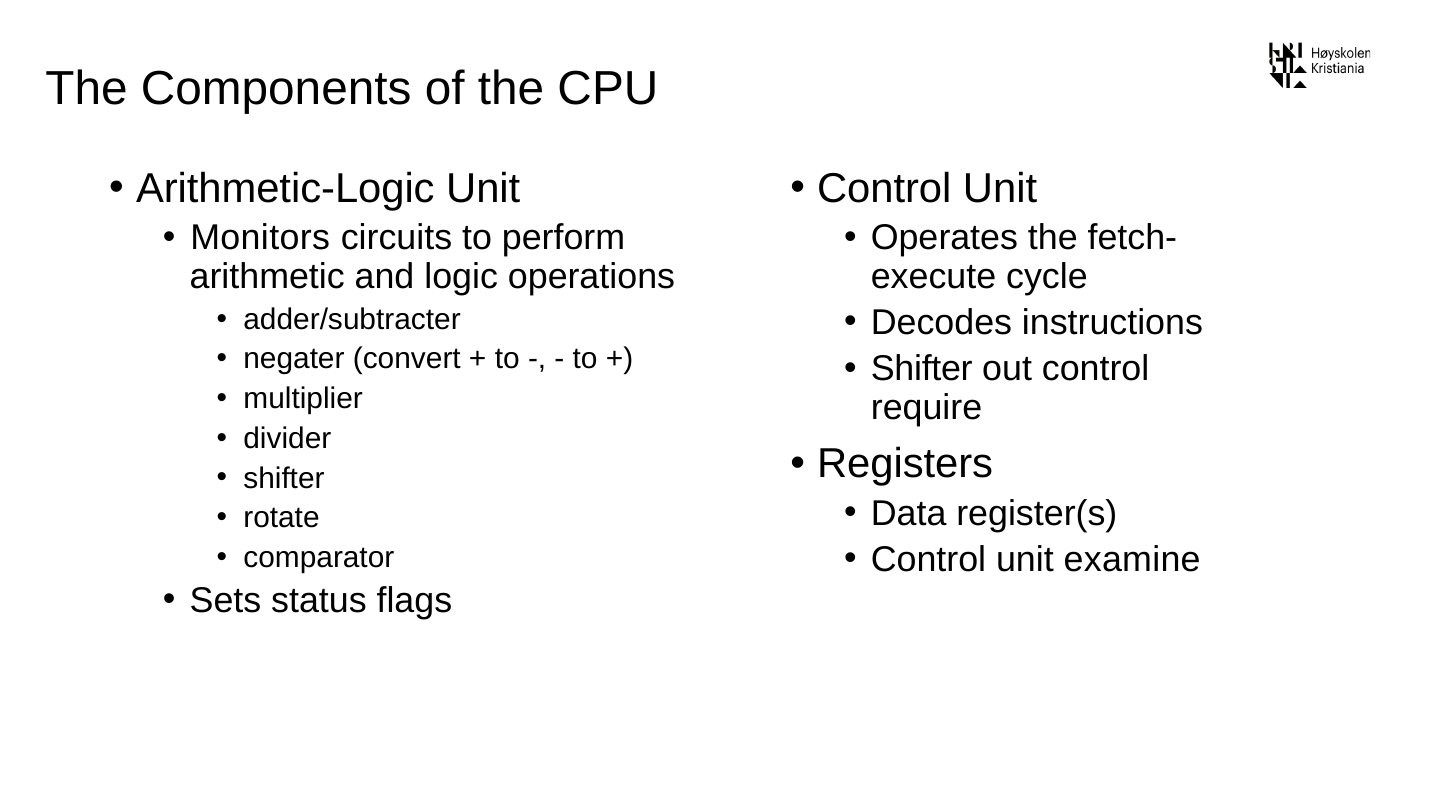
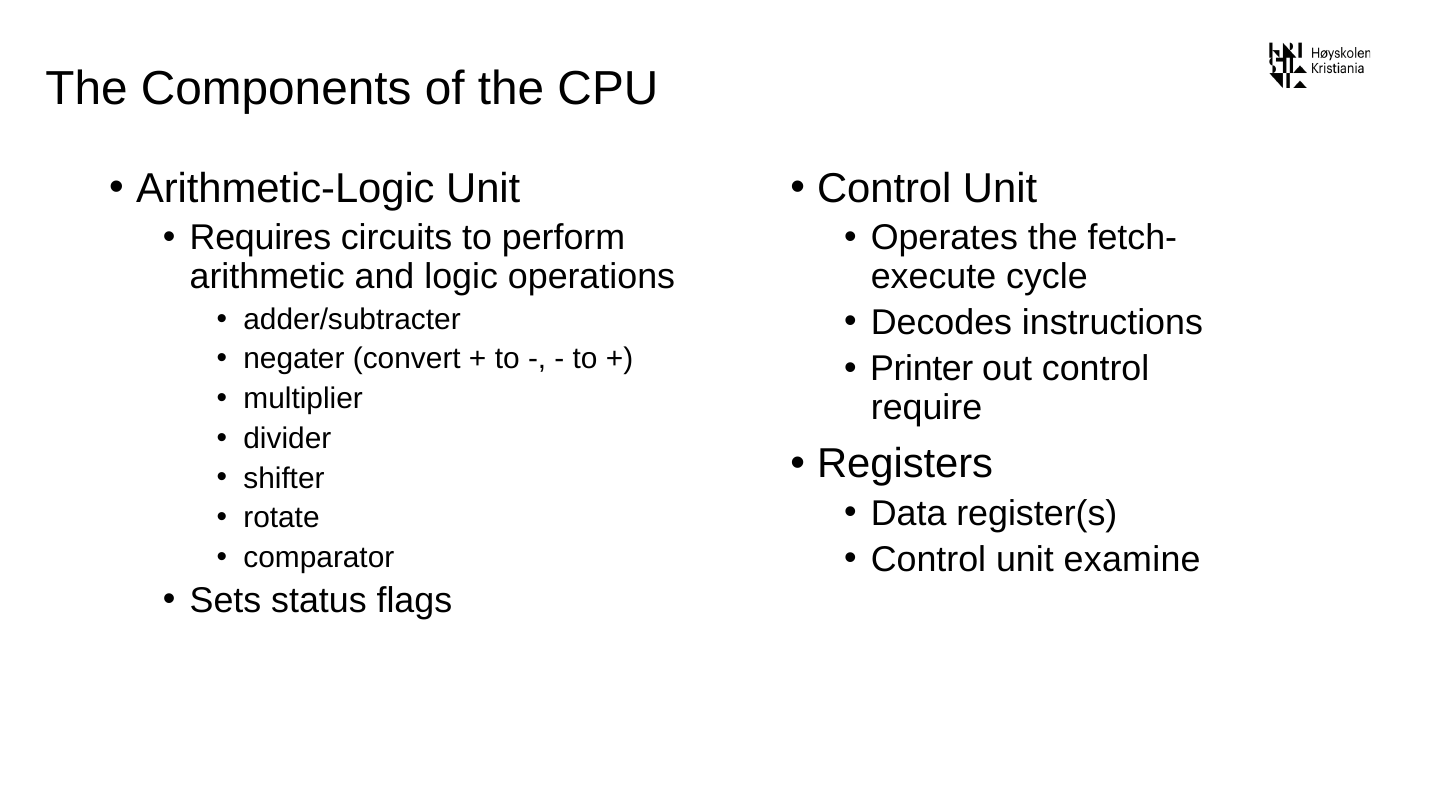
Monitors: Monitors -> Requires (260, 238)
Shifter: Shifter -> Printer (922, 369)
